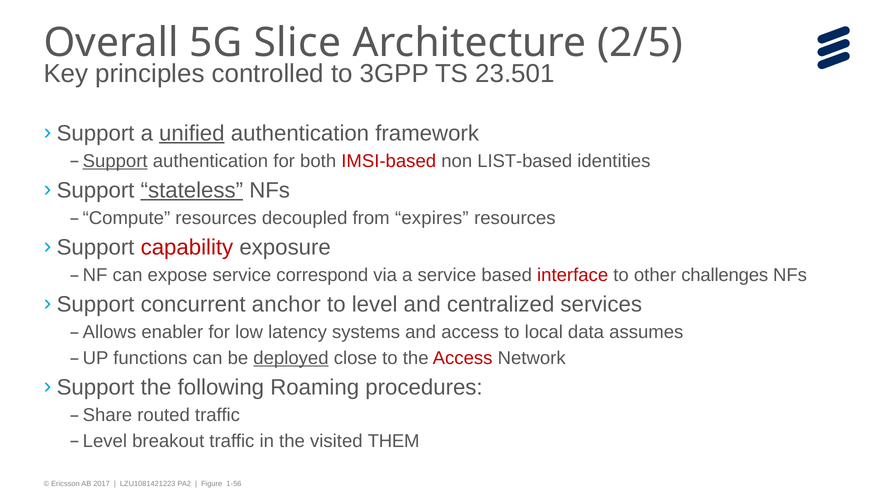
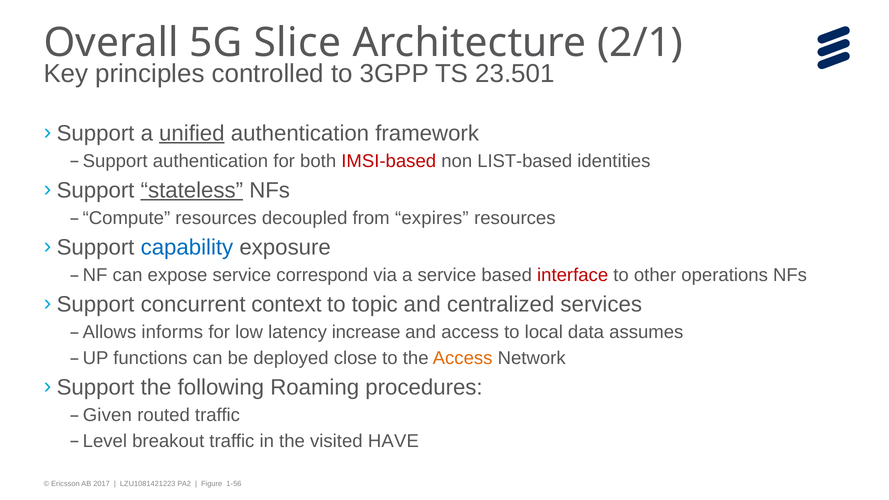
2/5: 2/5 -> 2/1 (640, 43)
Support underline: present -> none (115, 161)
capability colour: red -> blue (187, 247)
challenges: challenges -> operations (725, 275)
anchor: anchor -> context (286, 304)
to level: level -> topic (375, 304)
enabler: enabler -> informs (172, 332)
systems: systems -> increase (366, 332)
deployed underline: present -> none (291, 358)
Access colour: red -> orange (463, 358)
Share: Share -> Given (107, 415)
THEM: THEM -> HAVE (393, 441)
